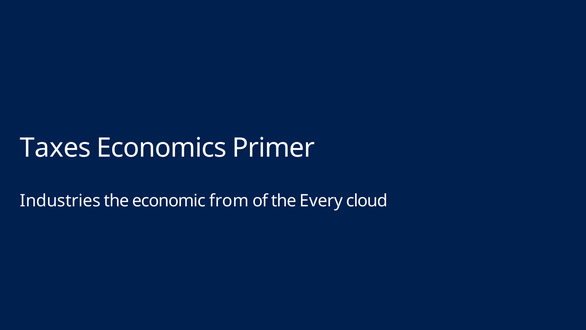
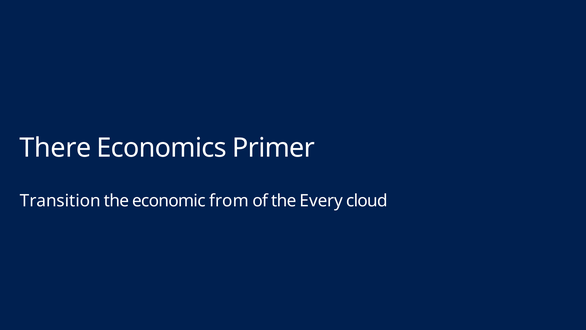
Taxes: Taxes -> There (56, 148)
Industries: Industries -> Transition (60, 201)
